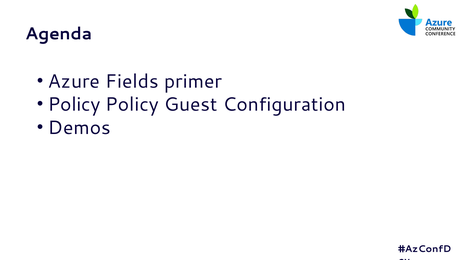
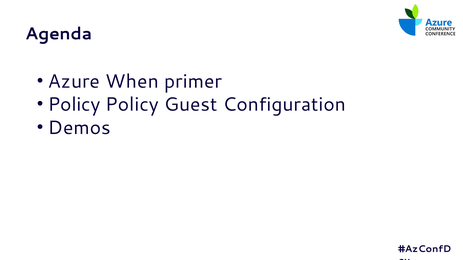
Fields: Fields -> When (132, 82)
